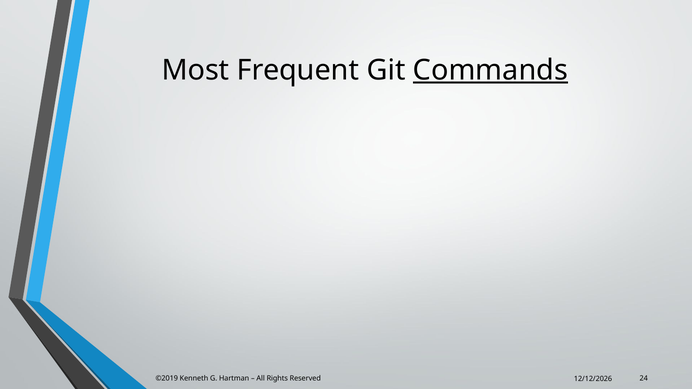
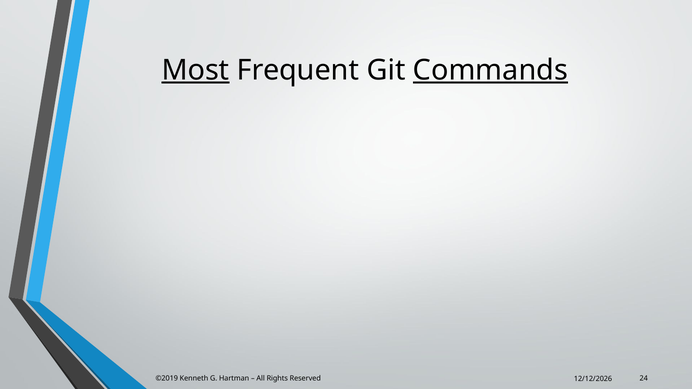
Most underline: none -> present (195, 70)
